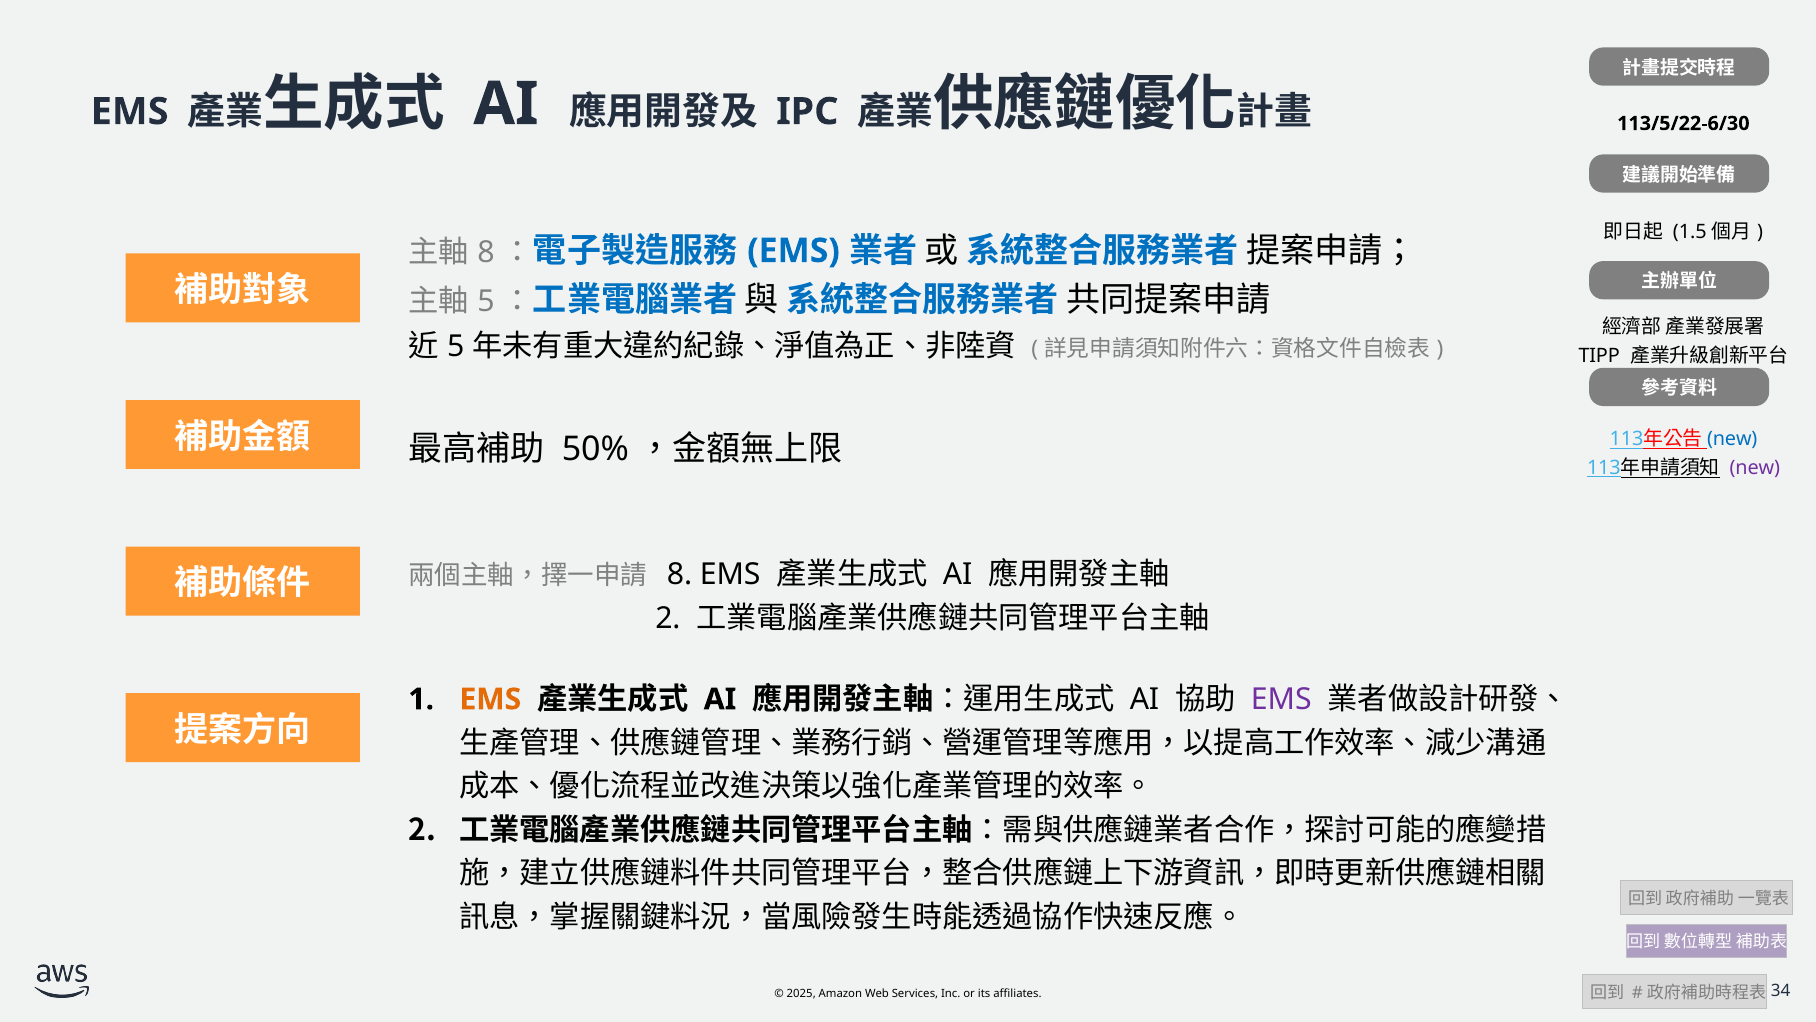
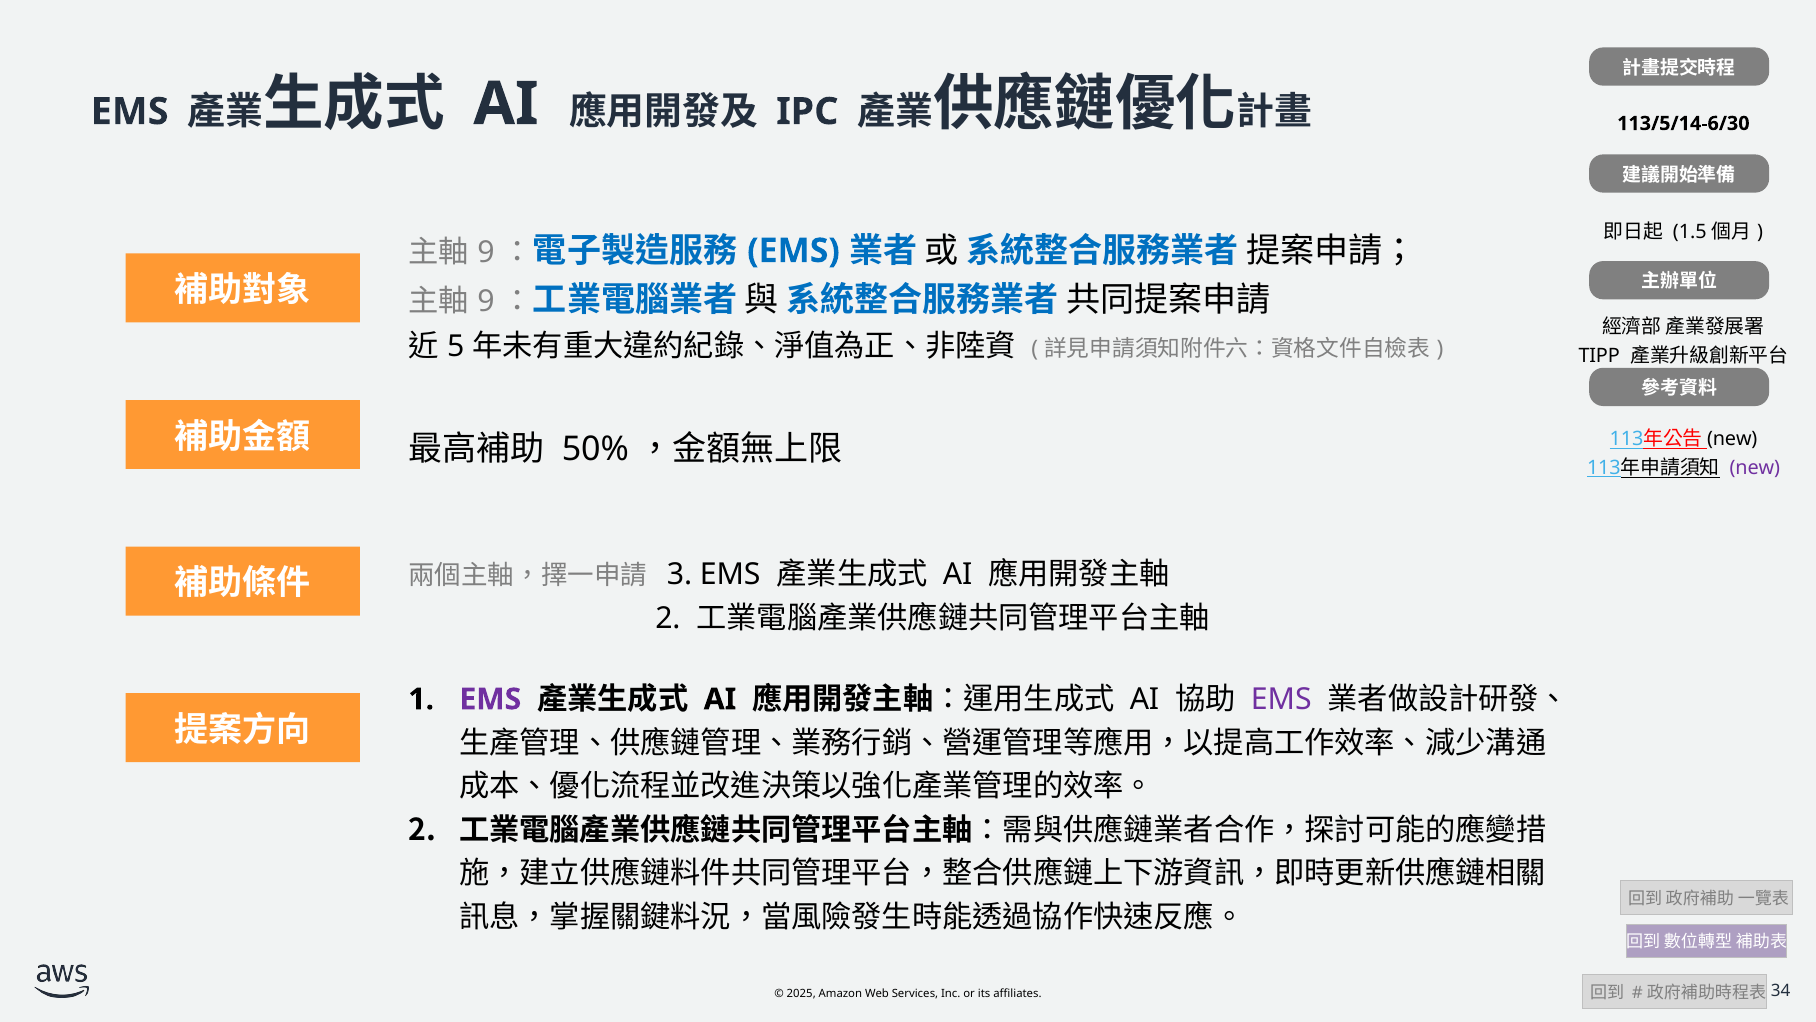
113/5/22-6/30: 113/5/22-6/30 -> 113/5/14-6/30 (1683, 123)
8: 8 -> 9 (486, 252)
5: 5 -> 9 (486, 301)
new colour: blue -> black (1732, 439)
8: 8 -> 3 (680, 574)
EMS colour: orange -> purple (490, 699)
